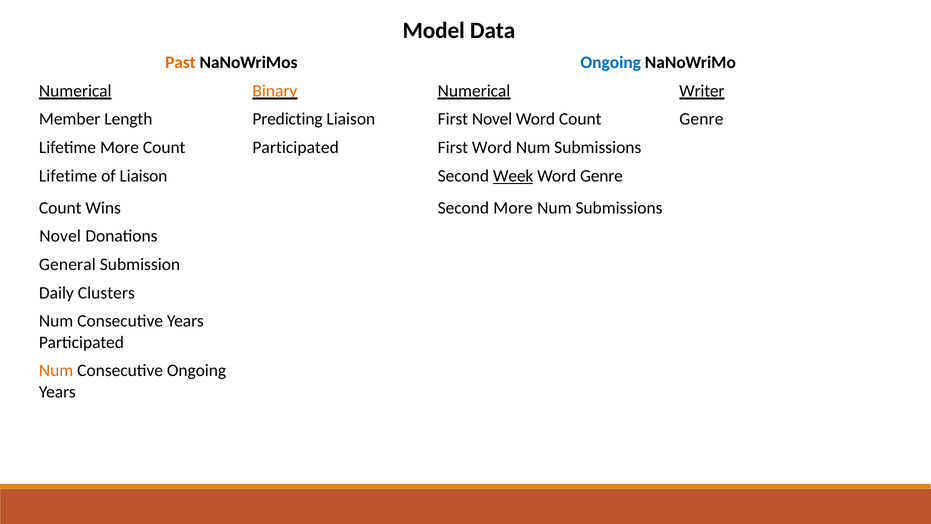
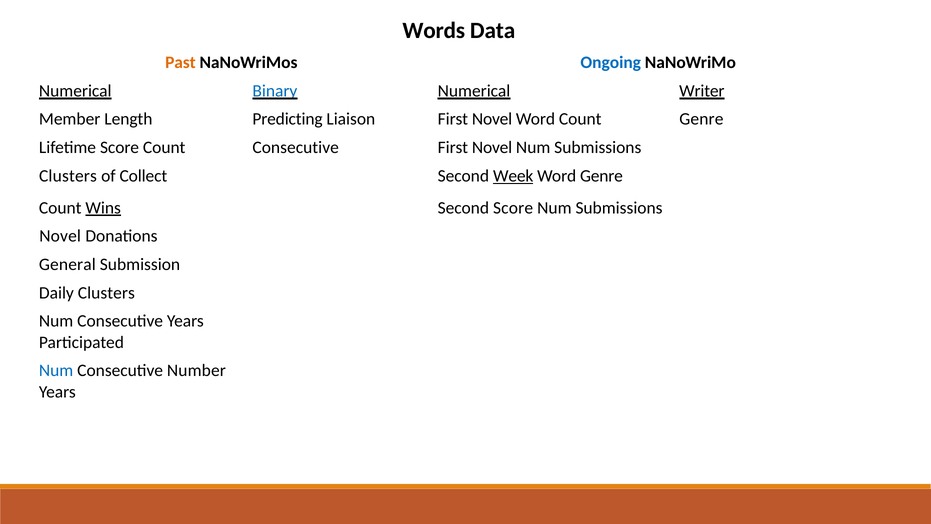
Model: Model -> Words (434, 31)
Binary colour: orange -> blue (275, 91)
Lifetime More: More -> Score (120, 147)
Count Participated: Participated -> Consecutive (296, 147)
Word: Word -> Novel (492, 147)
Lifetime: Lifetime -> Clusters (68, 176)
of Liaison: Liaison -> Collect (143, 176)
Wins underline: none -> present (103, 208)
Second More: More -> Score (513, 208)
Num colour: orange -> blue (56, 370)
Consecutive Ongoing: Ongoing -> Number (196, 370)
